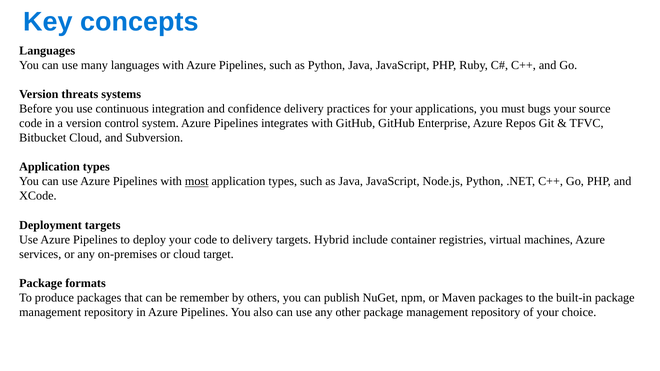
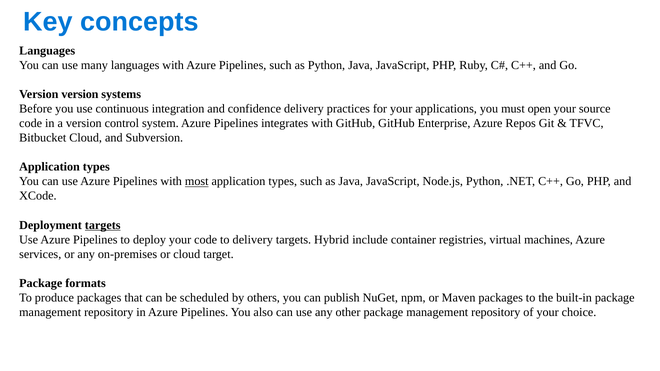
Version threats: threats -> version (80, 94)
bugs: bugs -> open (539, 109)
targets underline: none -> present (103, 225)
remember: remember -> scheduled (204, 298)
